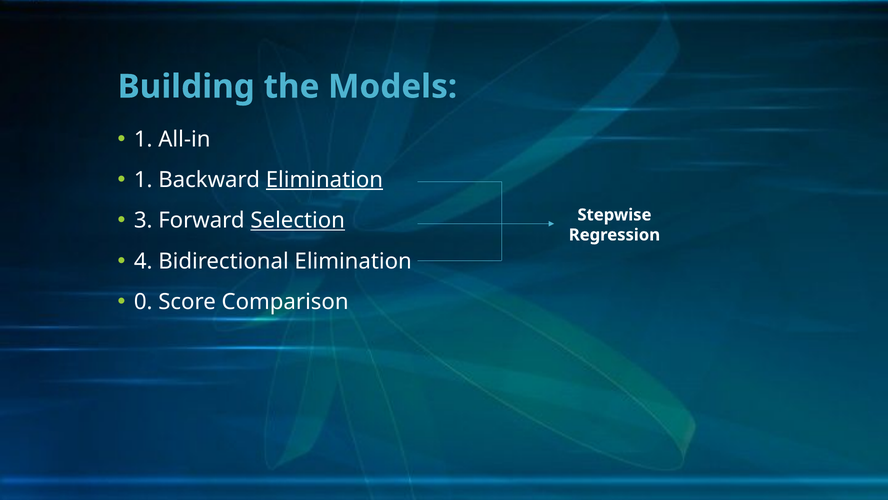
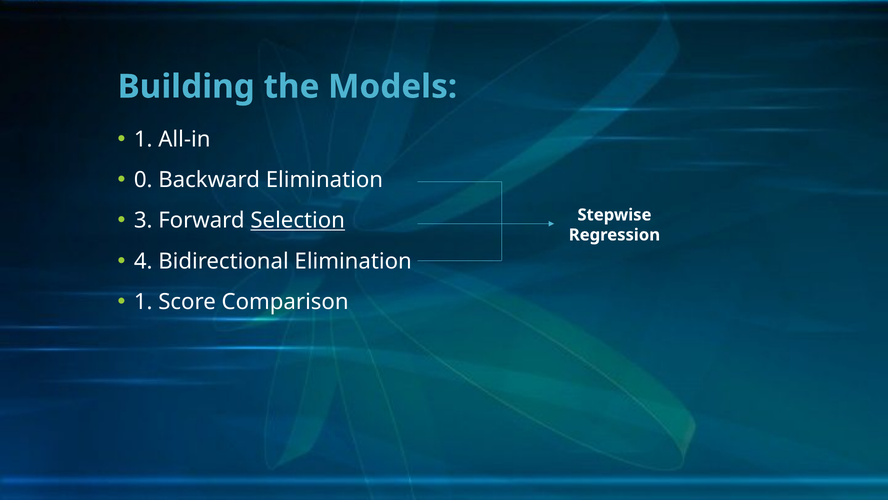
1: 1 -> 0 (143, 180)
Elimination underline: present -> none (324, 180)
0: 0 -> 1 (143, 302)
